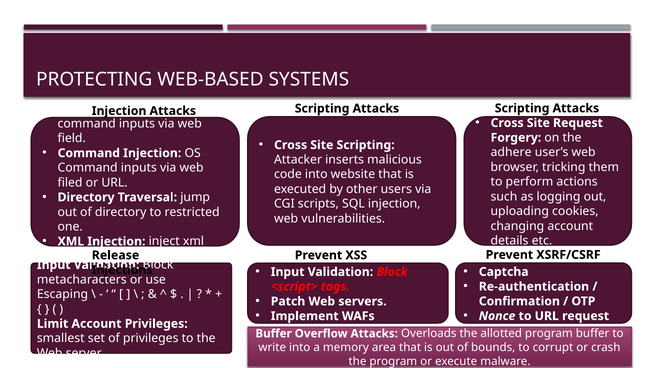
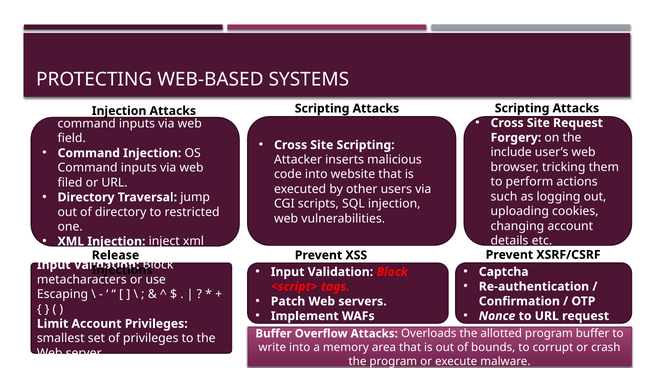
adhere: adhere -> include (511, 152)
